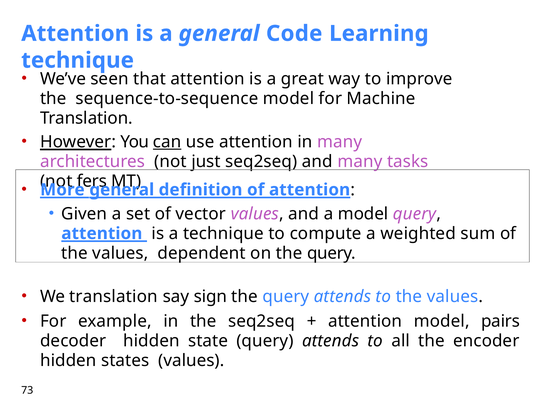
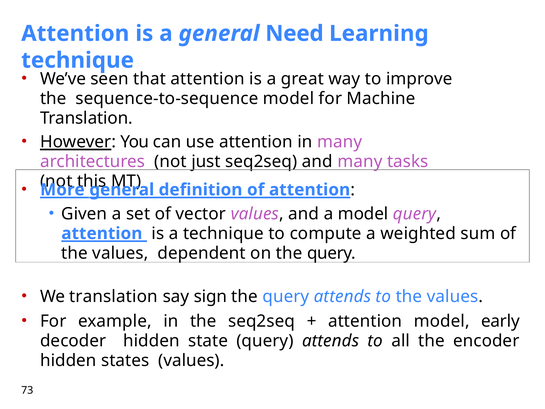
Code: Code -> Need (294, 34)
can underline: present -> none (167, 142)
fers: fers -> this (92, 181)
pairs: pairs -> early (500, 321)
